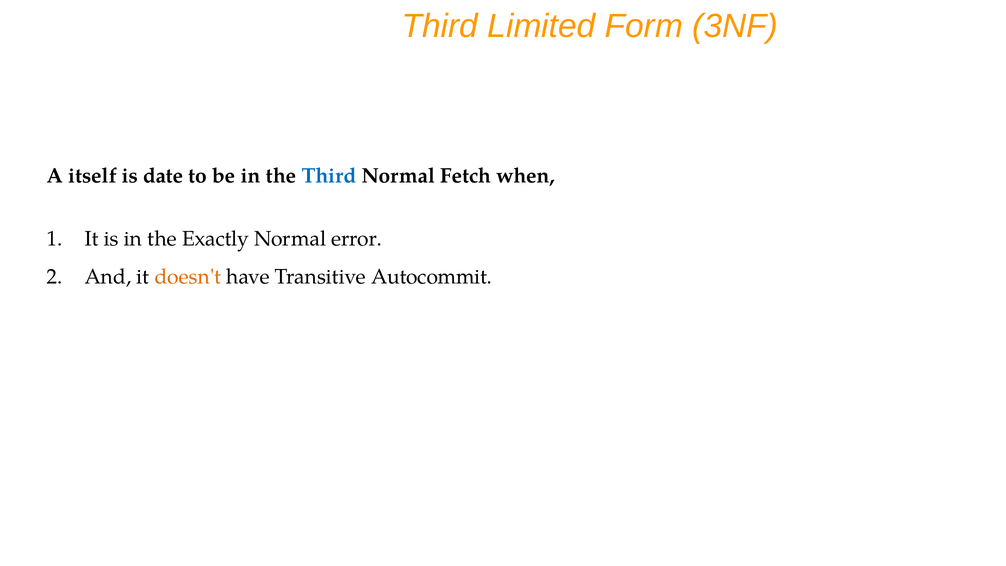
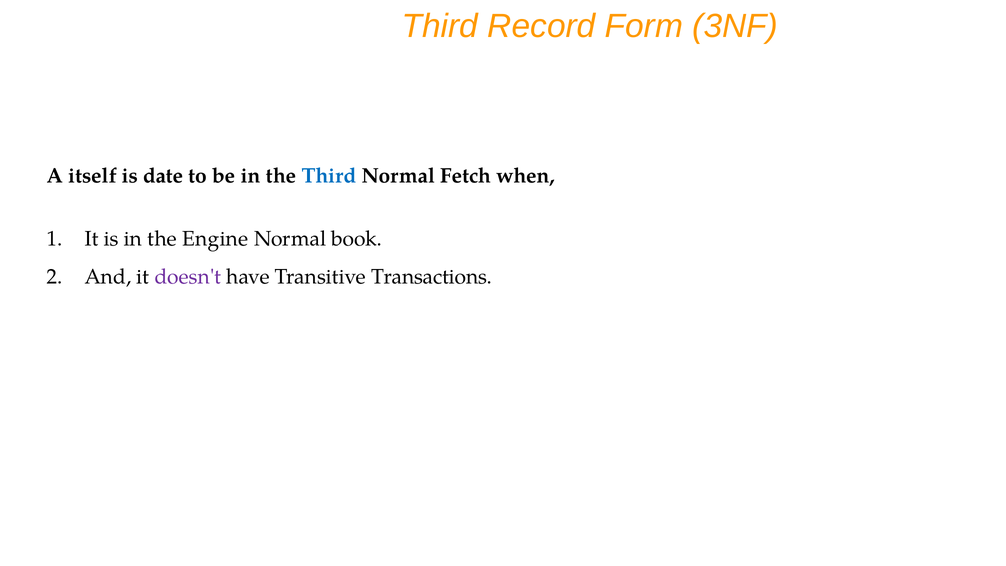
Limited: Limited -> Record (541, 26)
Exactly: Exactly -> Engine (215, 239)
error: error -> book (357, 239)
doesn't colour: orange -> purple (188, 277)
Autocommit: Autocommit -> Transactions (432, 277)
